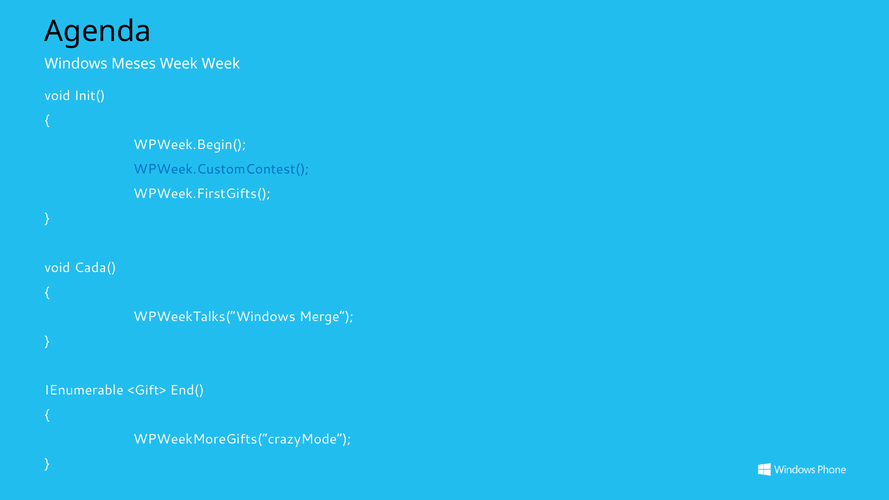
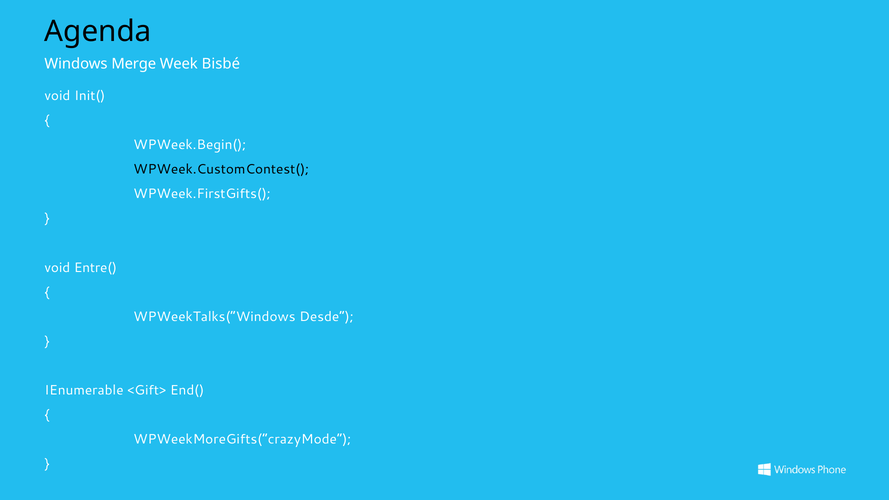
Meses: Meses -> Merge (134, 64)
Week Week: Week -> Bisbé (221, 64)
WPWeek.CustomContest( colour: blue -> black (221, 169)
Cada(: Cada( -> Entre( (95, 268)
Merge: Merge -> Desde (326, 317)
